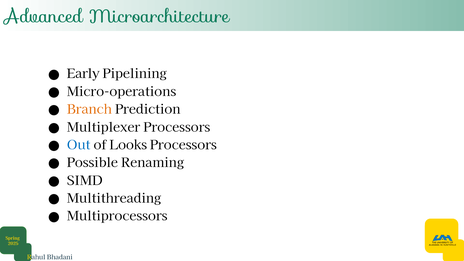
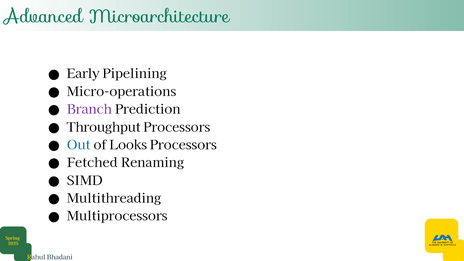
Branch colour: orange -> purple (89, 110)
Multiplexer: Multiplexer -> Throughput (104, 127)
Possible: Possible -> Fetched (92, 163)
